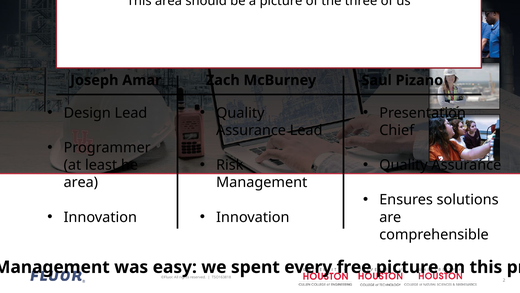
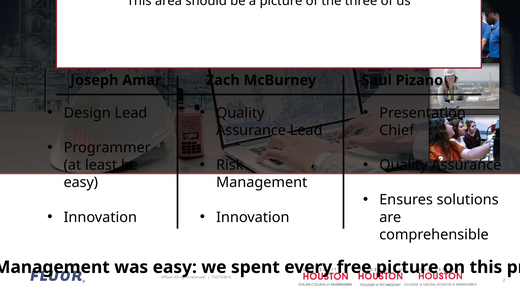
area: area -> easy (81, 182)
